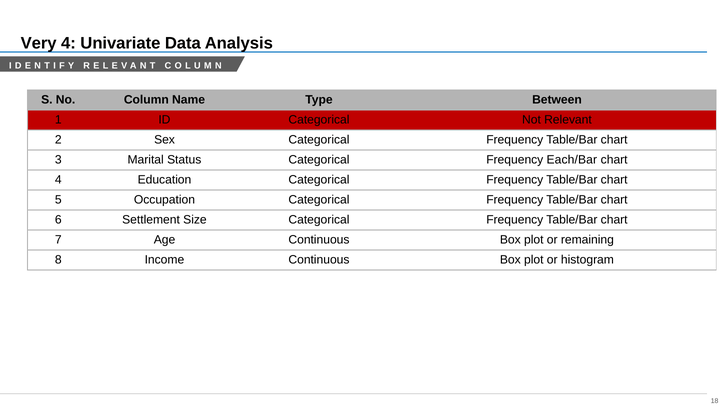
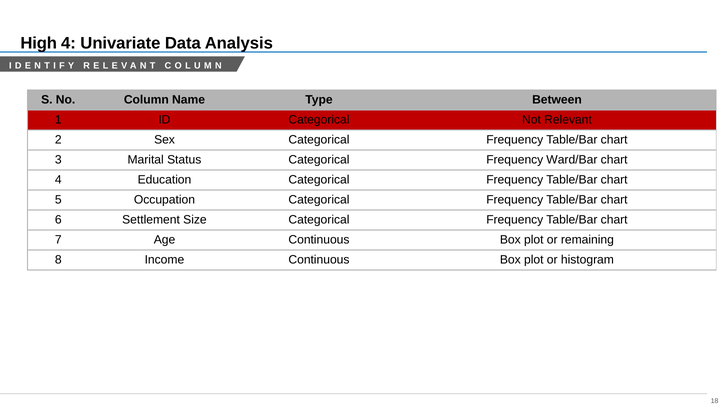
Very: Very -> High (39, 43)
Each/Bar: Each/Bar -> Ward/Bar (572, 160)
